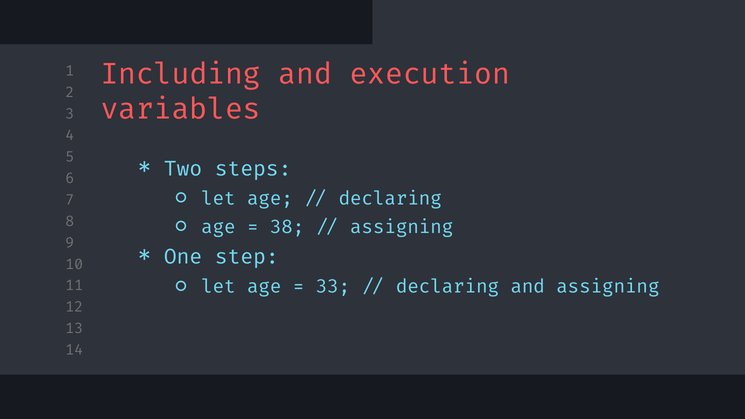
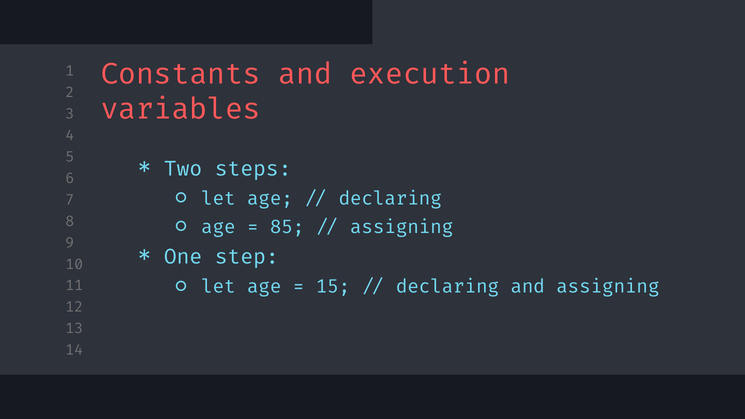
Including: Including -> Constants (181, 74)
38: 38 -> 85 (287, 227)
33: 33 -> 15 (333, 287)
